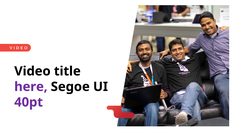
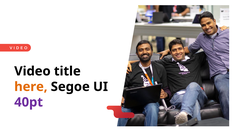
here colour: purple -> orange (31, 87)
